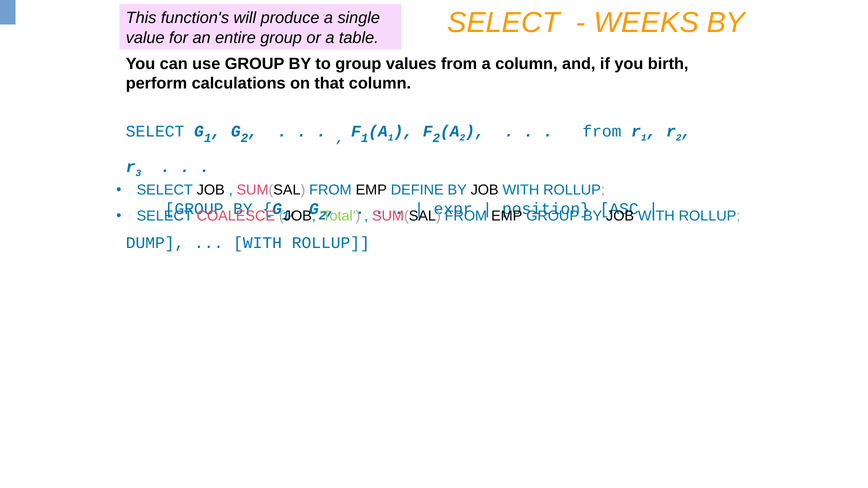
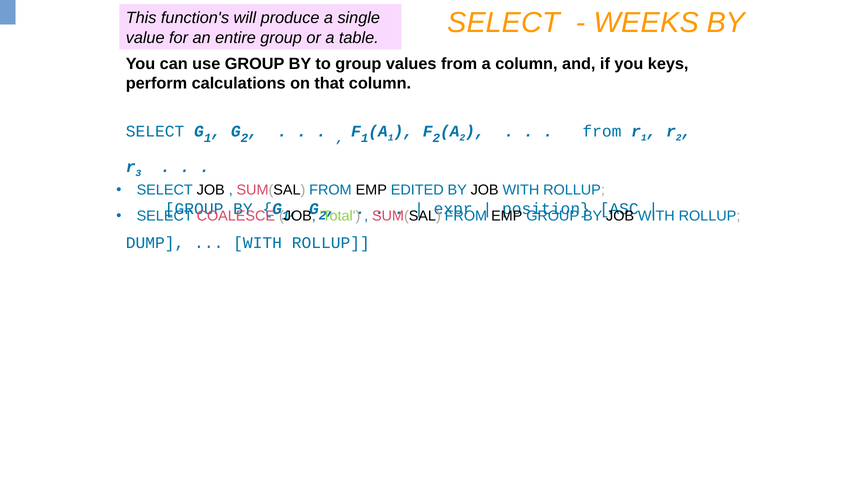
birth: birth -> keys (668, 64)
DEFINE: DEFINE -> EDITED (417, 190)
